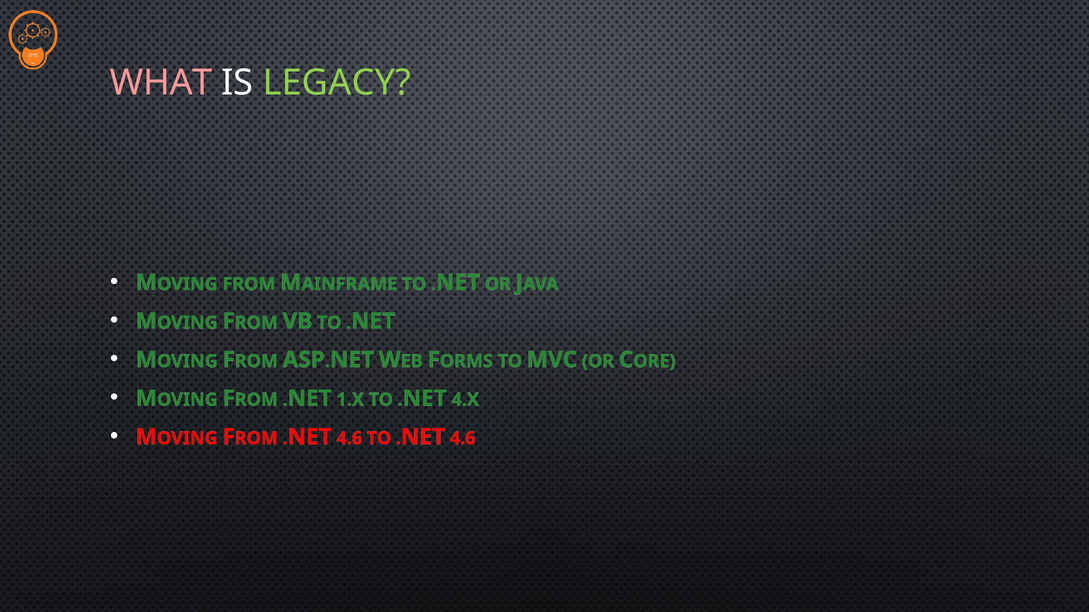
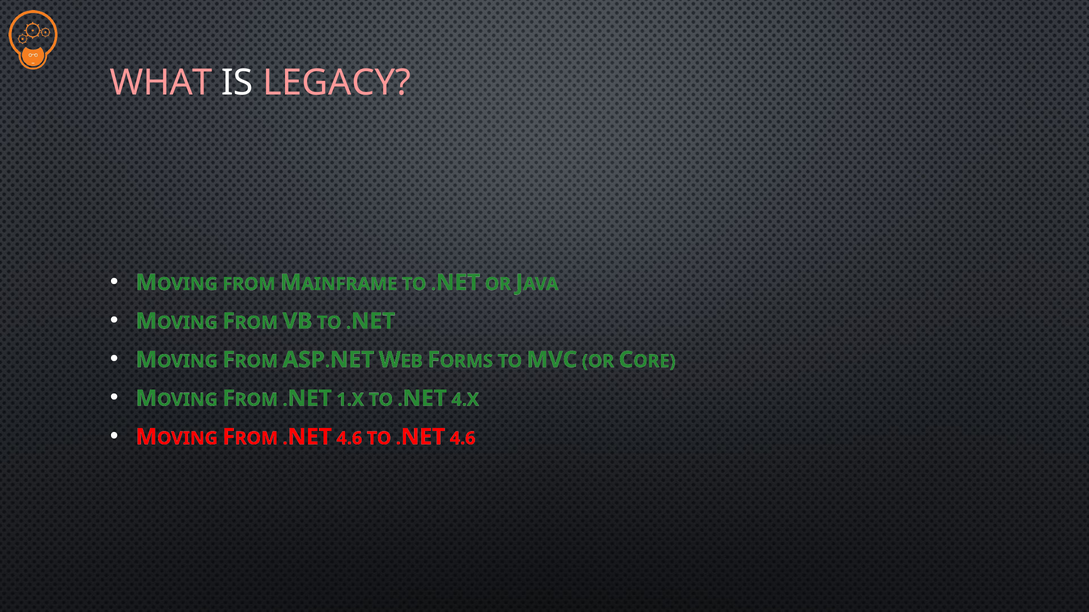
LEGACY colour: light green -> pink (337, 83)
